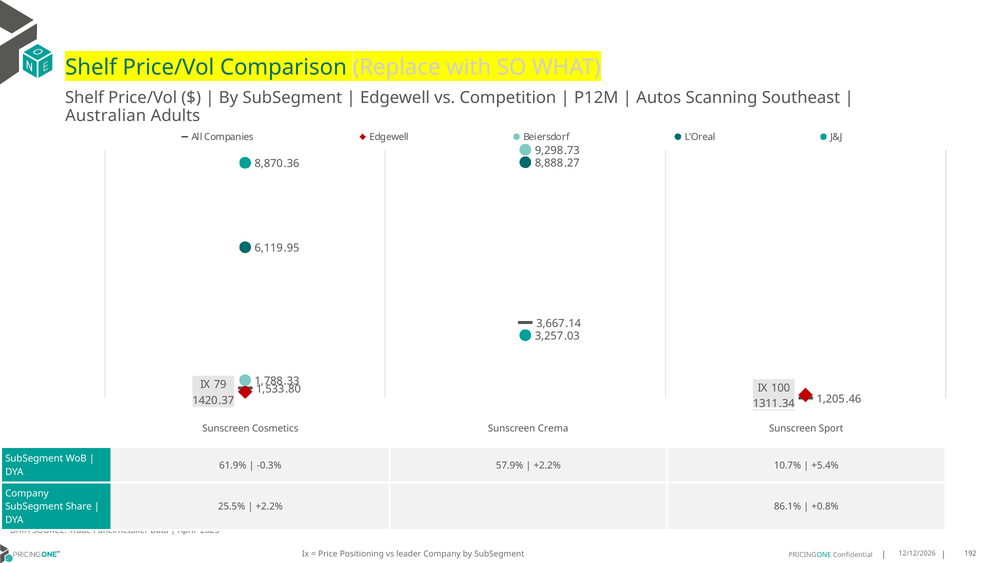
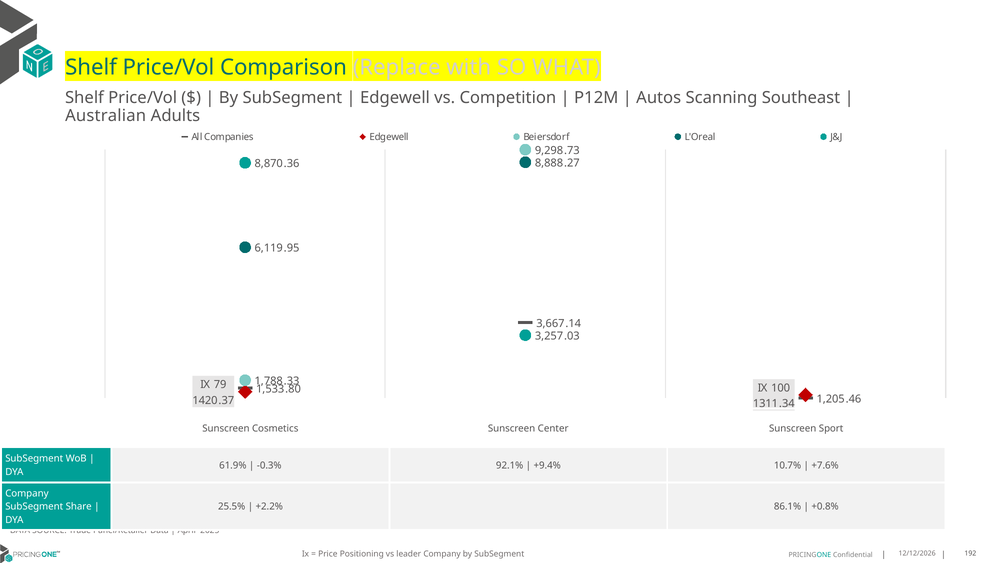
Crema: Crema -> Center (553, 428)
57.9%: 57.9% -> 92.1% (510, 465)
+2.2%: +2.2% -> +9.4% (547, 465)
+5.4%: +5.4% -> +7.6% (825, 465)
